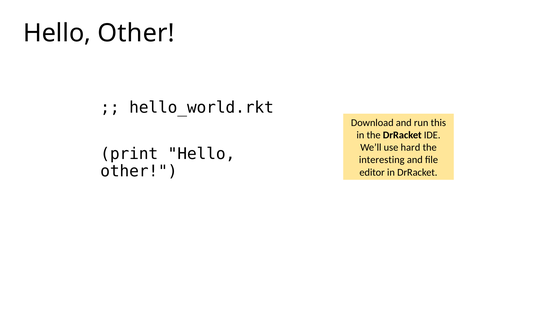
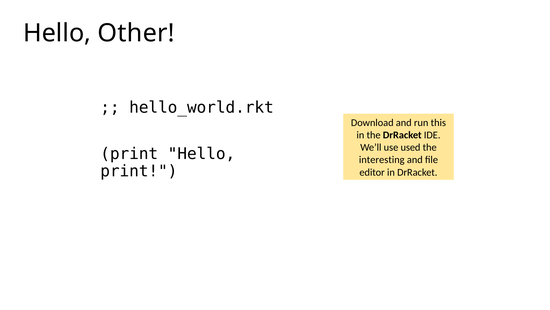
hard: hard -> used (411, 147)
other: other -> print (139, 171)
